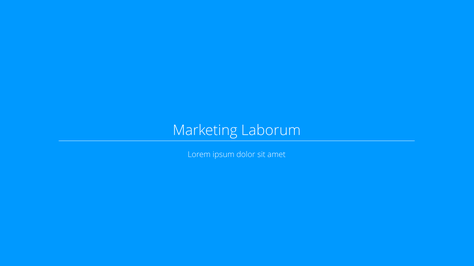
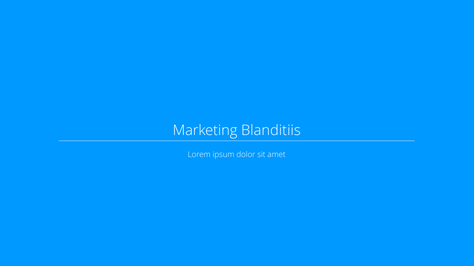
Laborum: Laborum -> Blanditiis (271, 131)
